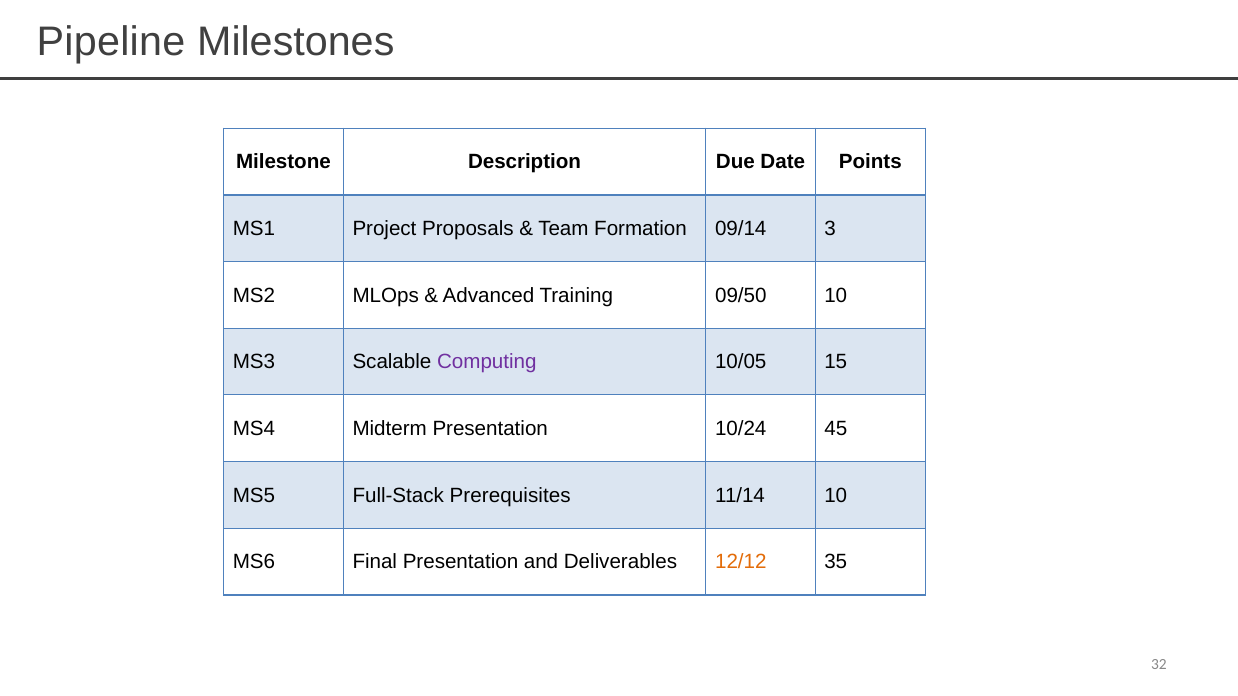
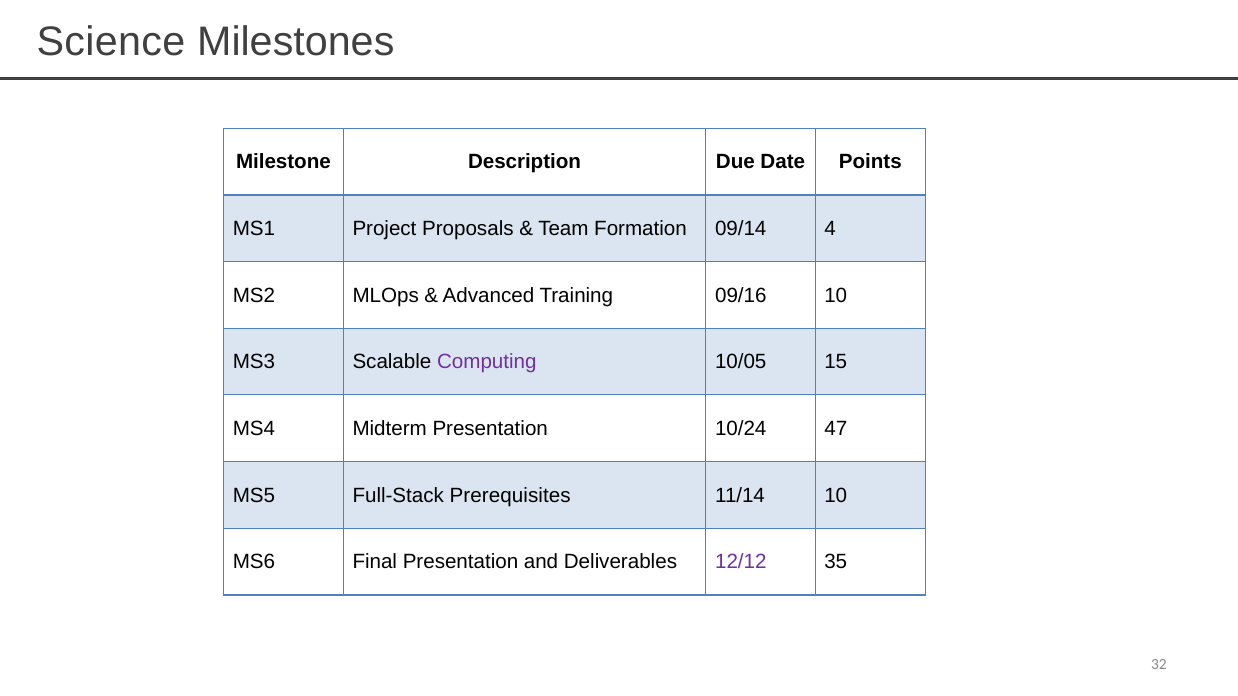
Pipeline: Pipeline -> Science (111, 42)
3: 3 -> 4 (830, 229)
09/50: 09/50 -> 09/16 (741, 295)
45: 45 -> 47 (836, 429)
12/12 colour: orange -> purple (741, 562)
